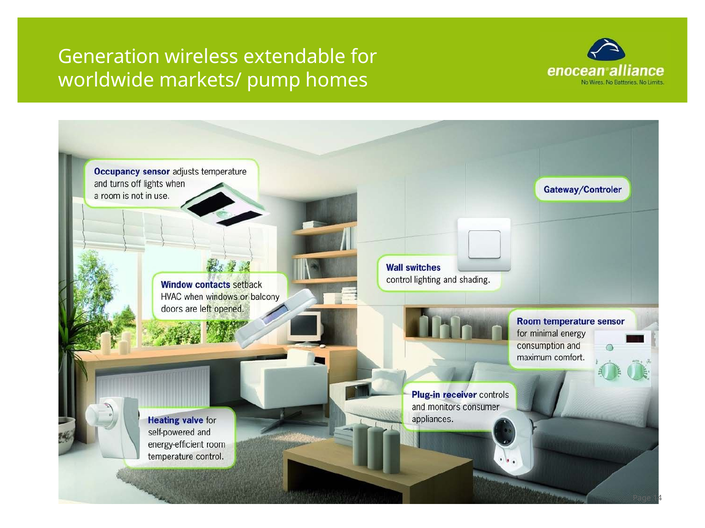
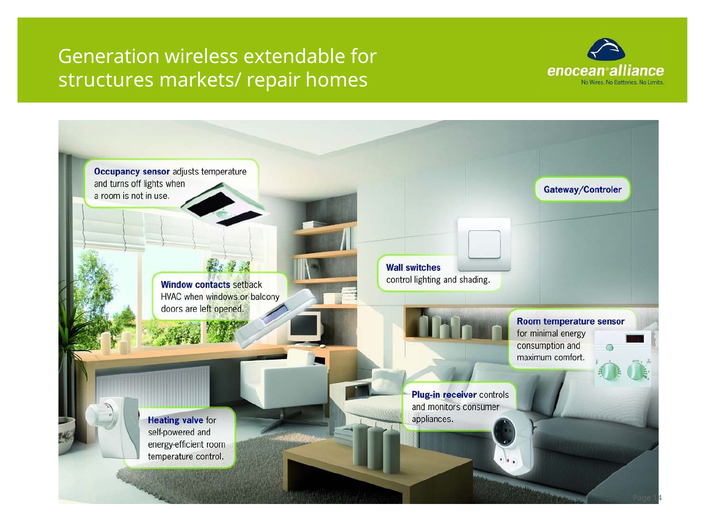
worldwide: worldwide -> structures (106, 80)
pump: pump -> repair (274, 80)
